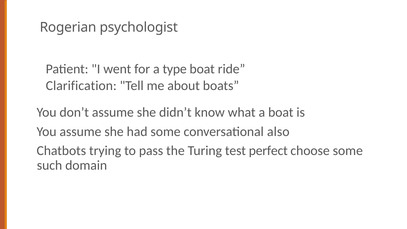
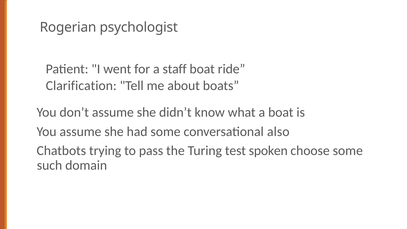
type: type -> staff (175, 69)
perfect: perfect -> spoken (268, 151)
